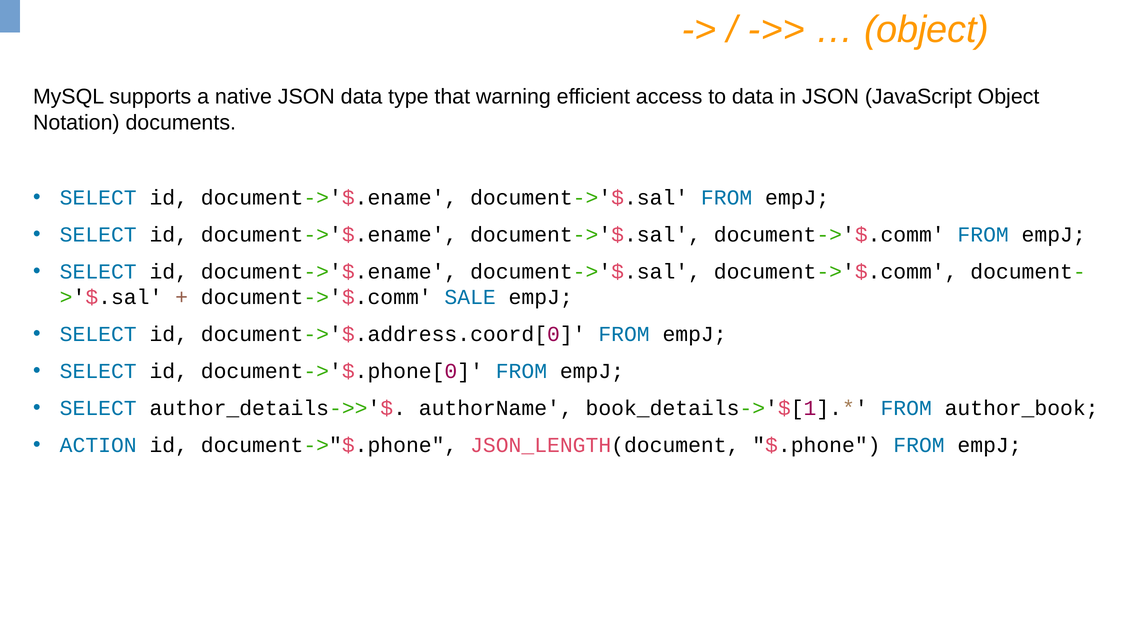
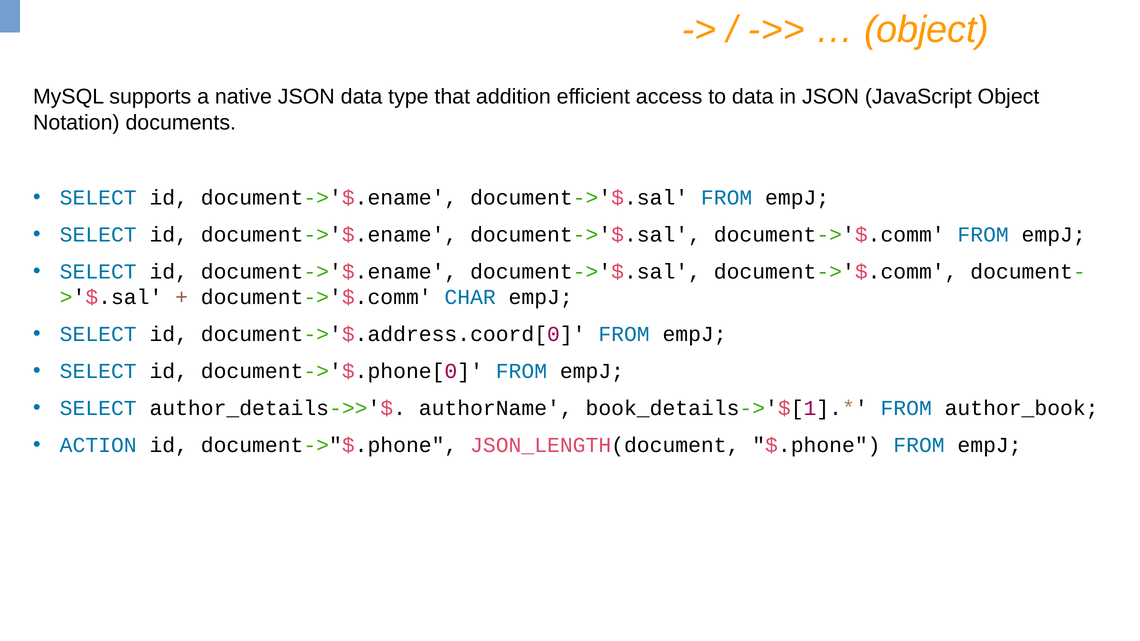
warning: warning -> addition (513, 97)
SALE: SALE -> CHAR (470, 297)
